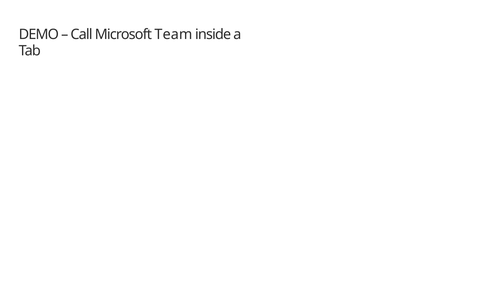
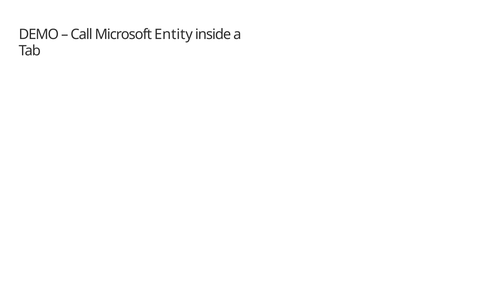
Team: Team -> Entity (173, 34)
